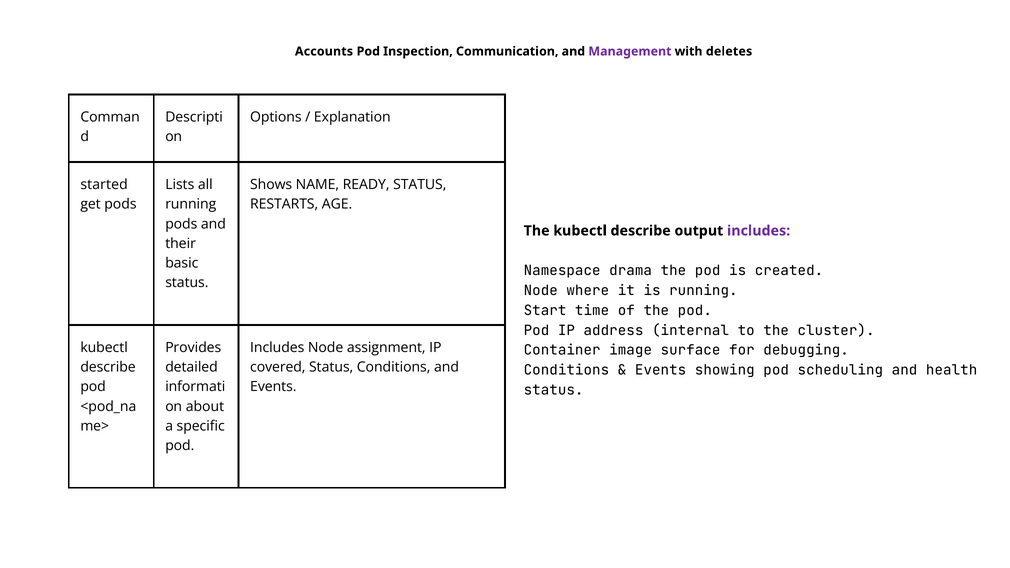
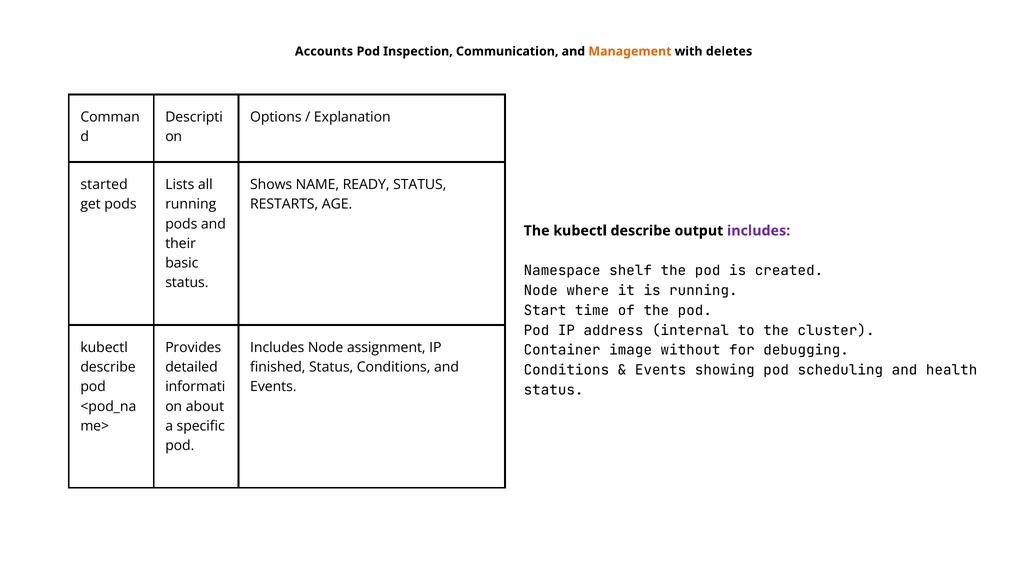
Management colour: purple -> orange (630, 51)
drama: drama -> shelf (631, 271)
surface: surface -> without (690, 350)
covered: covered -> finished (278, 367)
